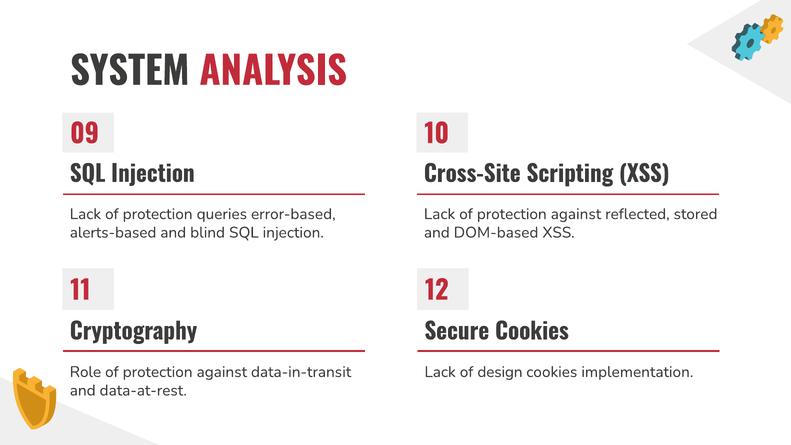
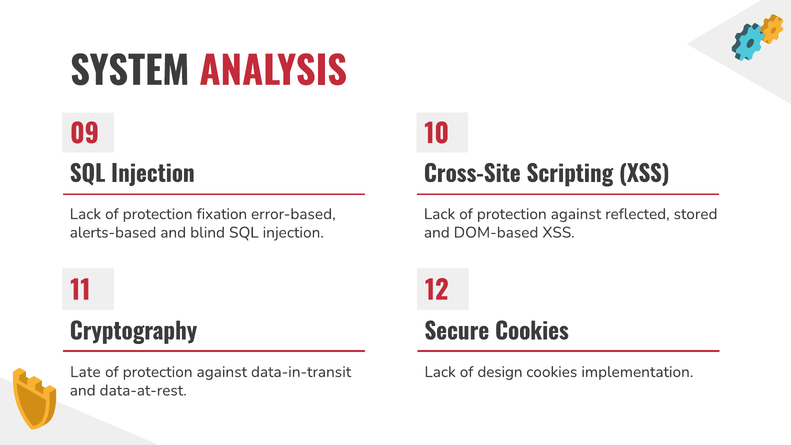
queries: queries -> fixation (222, 214)
Role: Role -> Late (85, 372)
